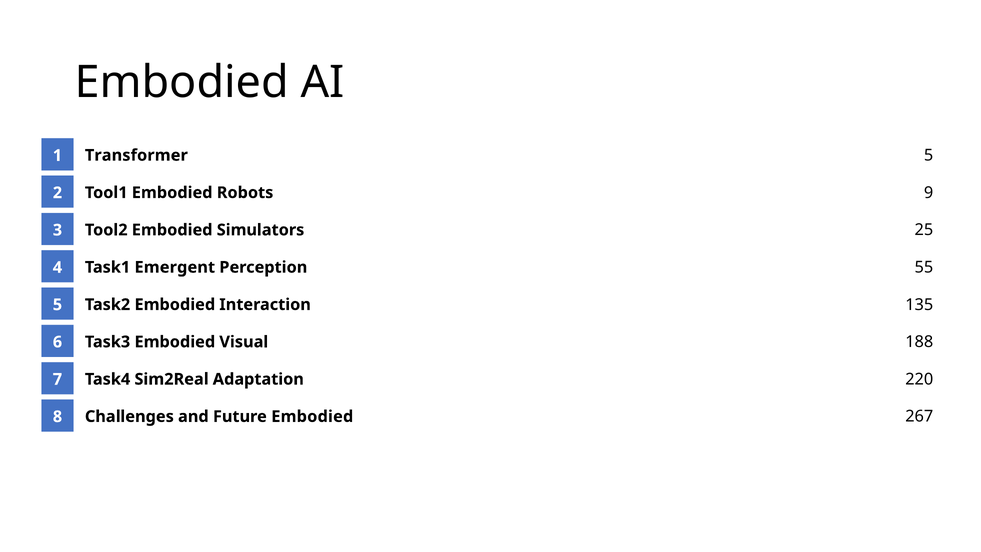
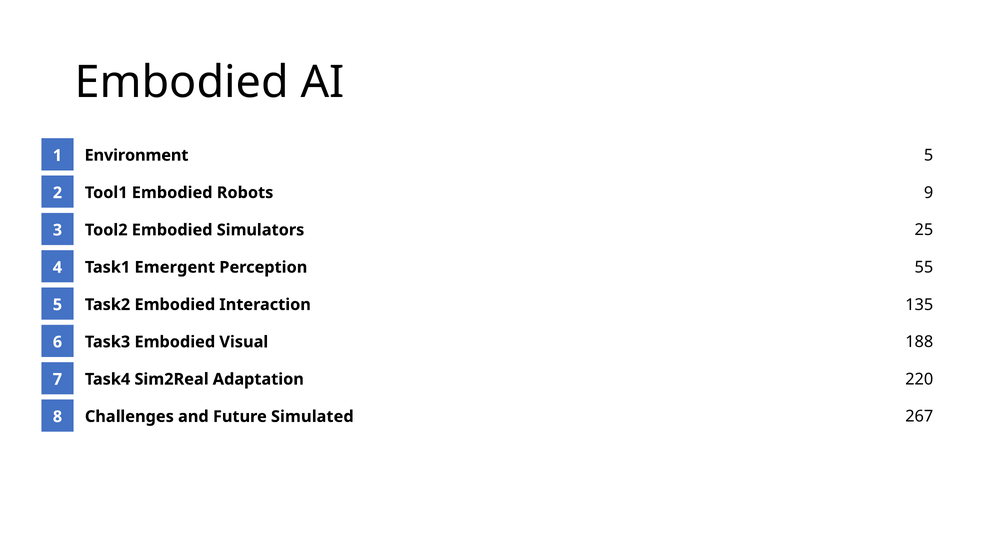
Transformer: Transformer -> Environment (136, 155)
Future Embodied: Embodied -> Simulated (312, 416)
